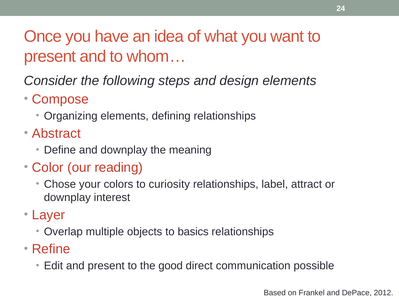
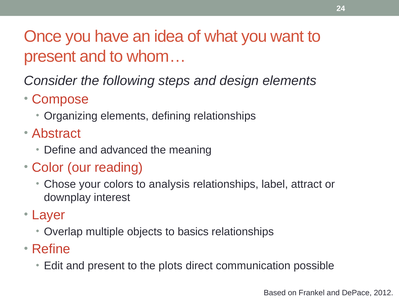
and downplay: downplay -> advanced (124, 150)
curiosity: curiosity -> analysis (169, 184)
good: good -> plots (170, 266)
